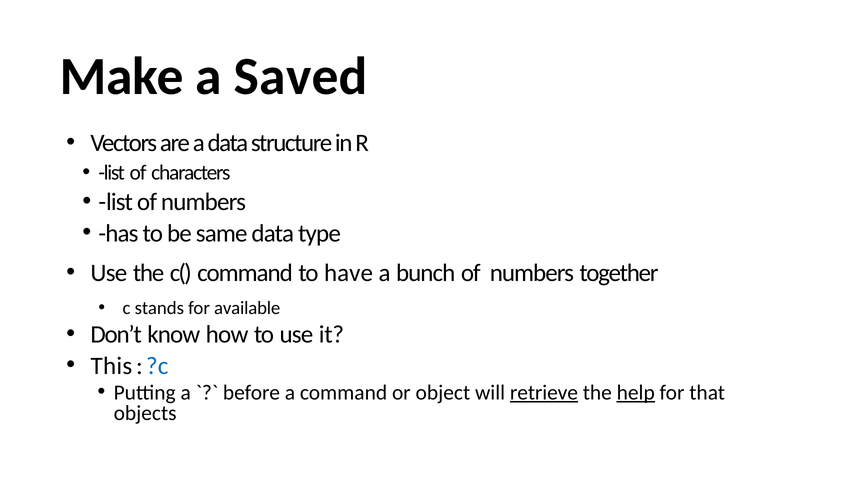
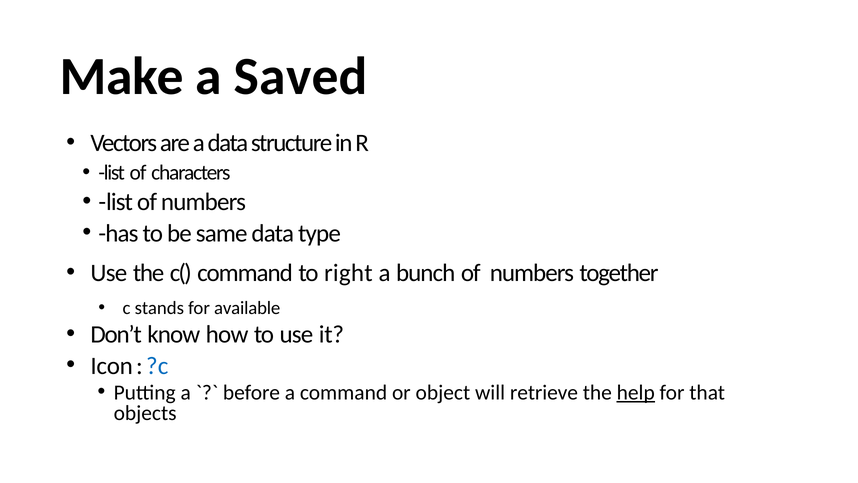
have: have -> right (348, 273)
This: This -> Icon (112, 365)
retrieve underline: present -> none (544, 392)
